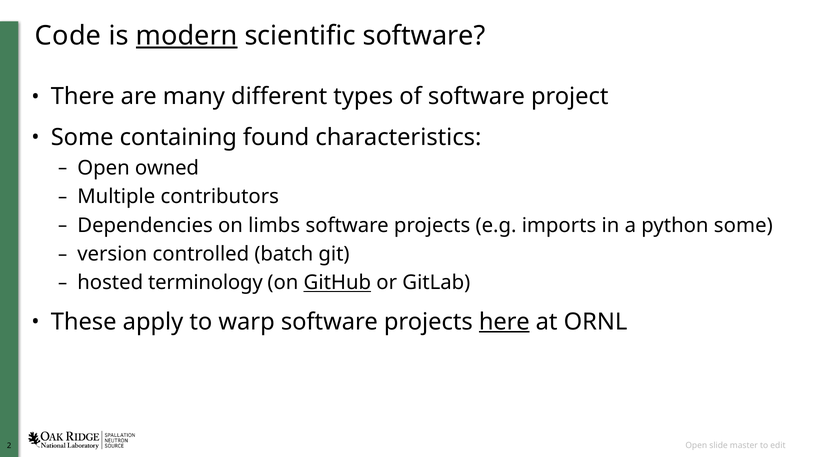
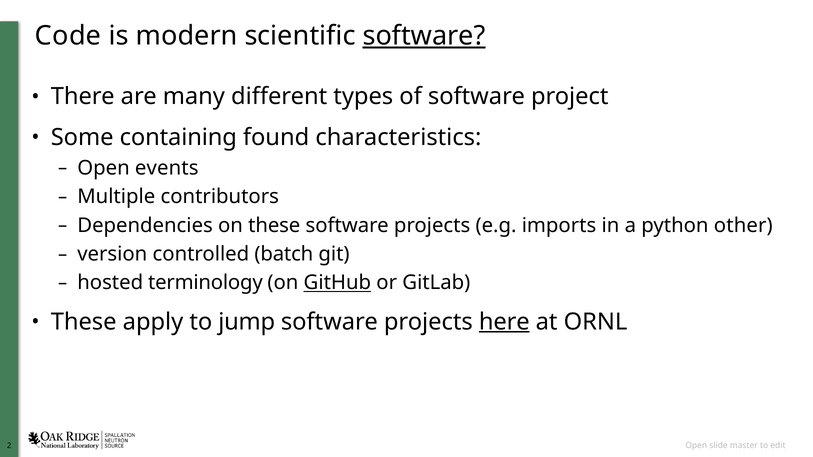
modern underline: present -> none (187, 36)
software underline: none -> present (424, 36)
owned: owned -> events (167, 168)
on limbs: limbs -> these (274, 226)
python some: some -> other (743, 226)
warp: warp -> jump (247, 322)
